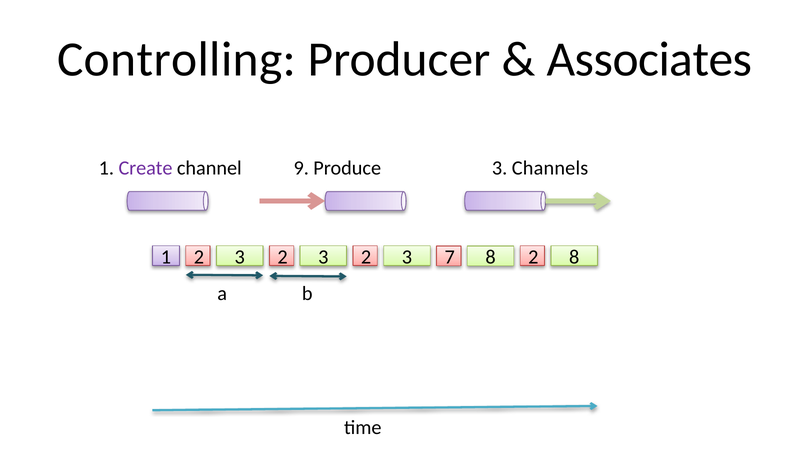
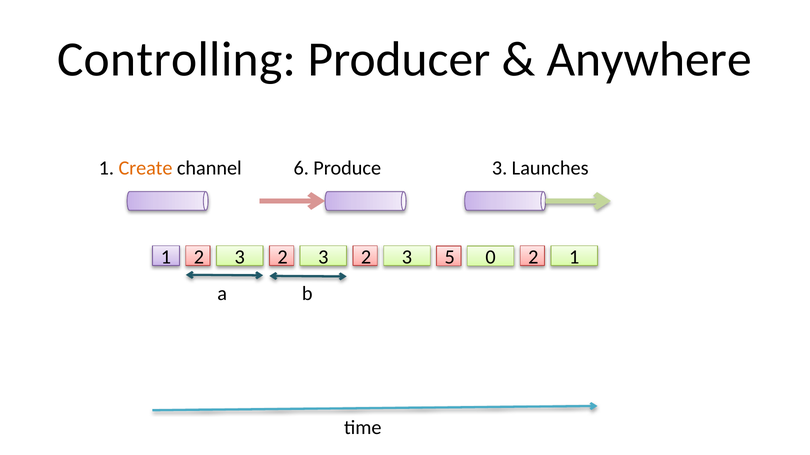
Associates: Associates -> Anywhere (649, 60)
Create colour: purple -> orange (145, 168)
9: 9 -> 6 (301, 168)
Channels: Channels -> Launches (550, 168)
7: 7 -> 5 (450, 258)
3 8: 8 -> 0 (491, 258)
2 8: 8 -> 1 (574, 257)
